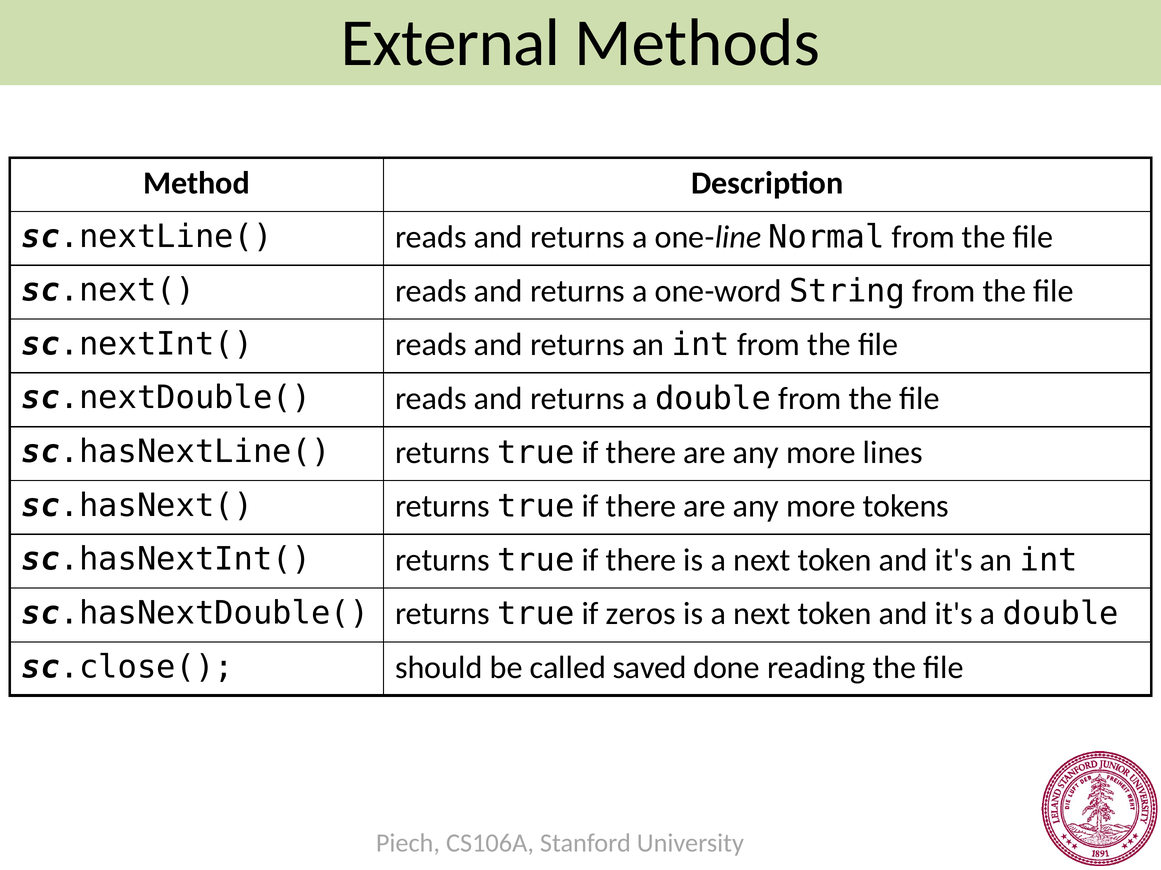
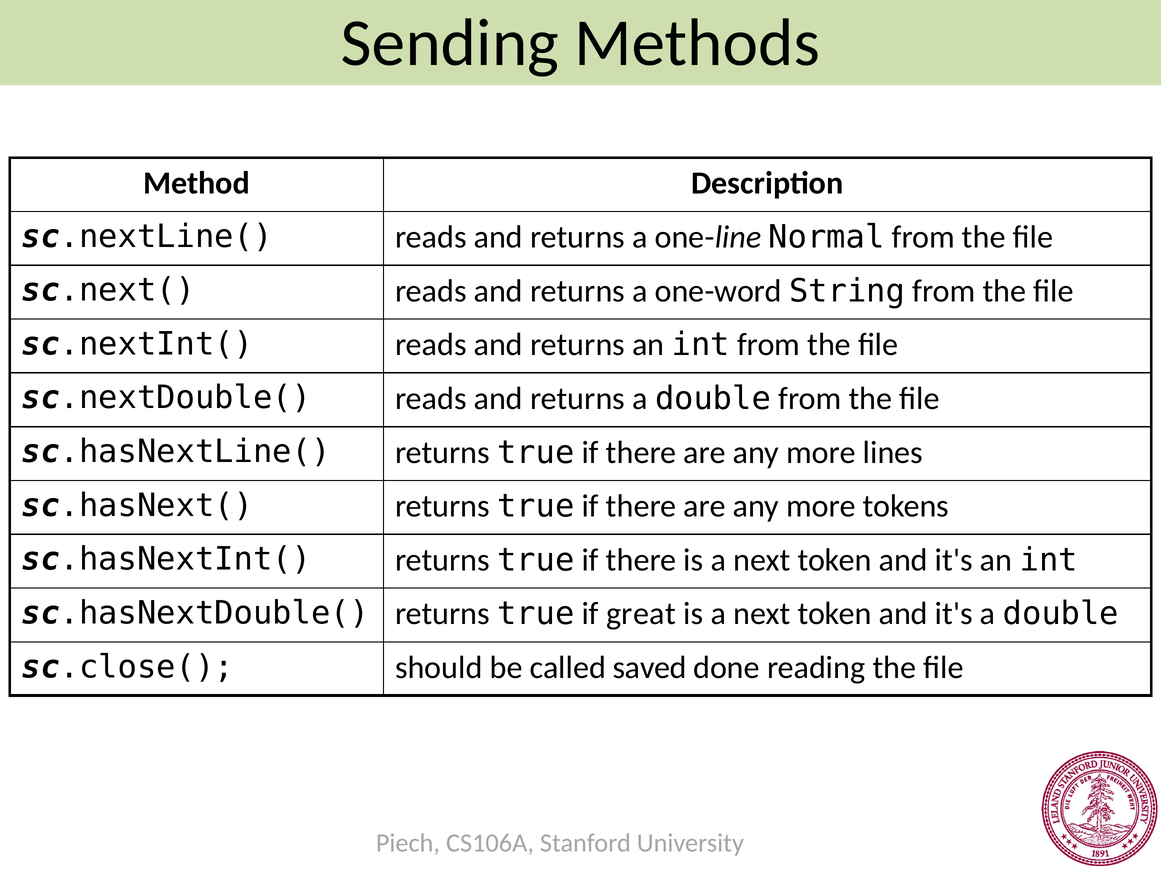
External: External -> Sending (450, 43)
zeros: zeros -> great (641, 614)
